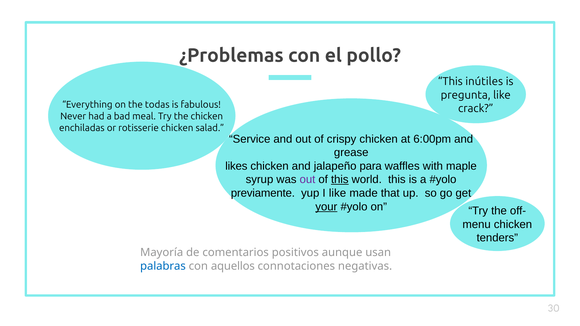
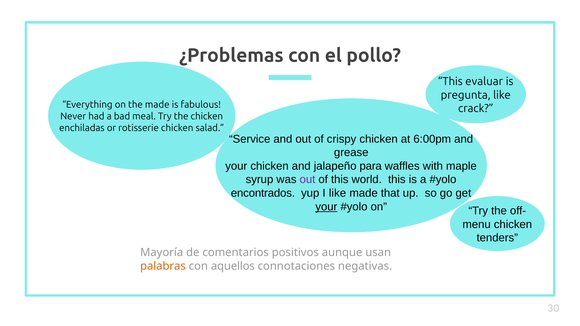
inútiles: inútiles -> evaluar (484, 82)
the todas: todas -> made (157, 105)
likes: likes -> your (236, 166)
this underline: present -> none (340, 180)
previamente: previamente -> encontrados (263, 193)
palabras colour: blue -> orange (163, 266)
